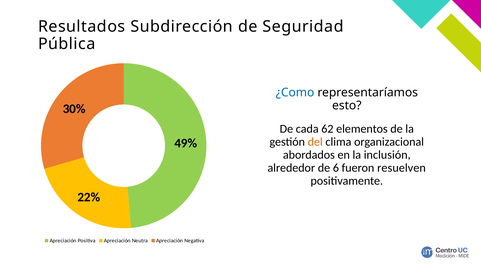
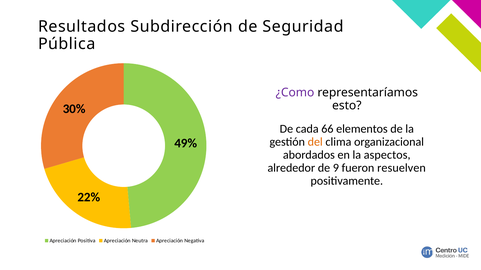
¿Como colour: blue -> purple (295, 93)
62: 62 -> 66 (327, 129)
inclusión: inclusión -> aspectos (387, 155)
6: 6 -> 9 (336, 168)
